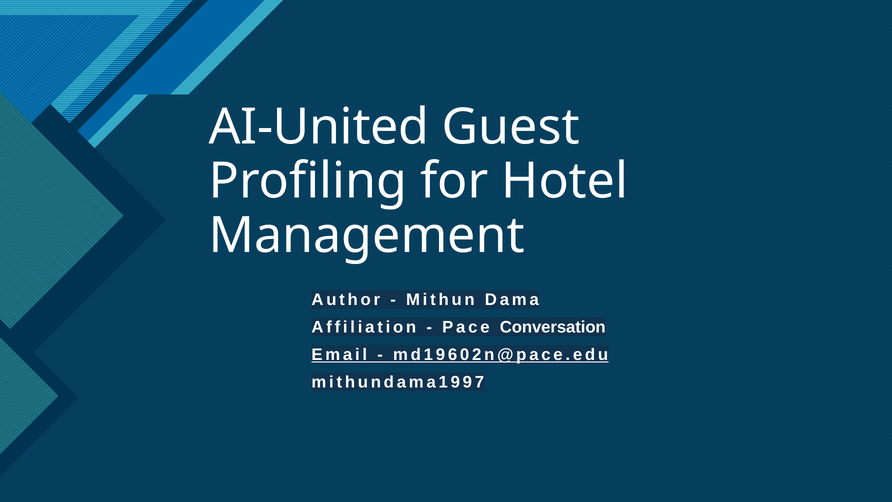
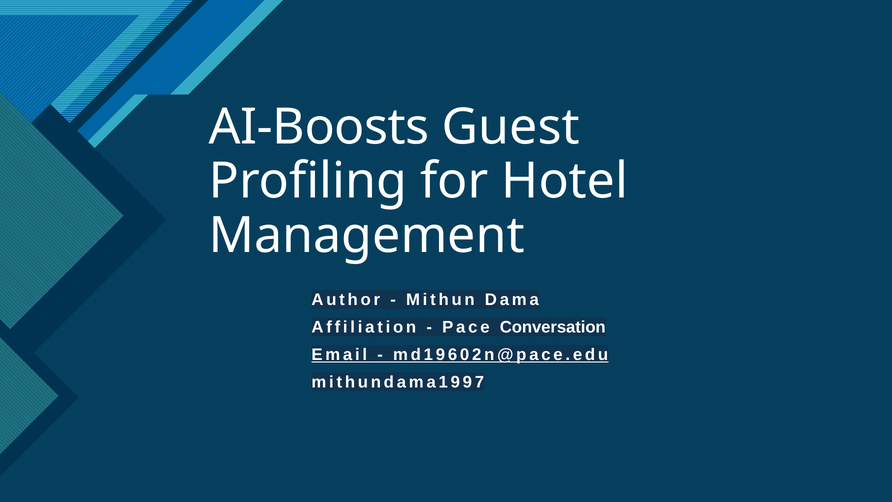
AI-United: AI-United -> AI-Boosts (319, 127)
